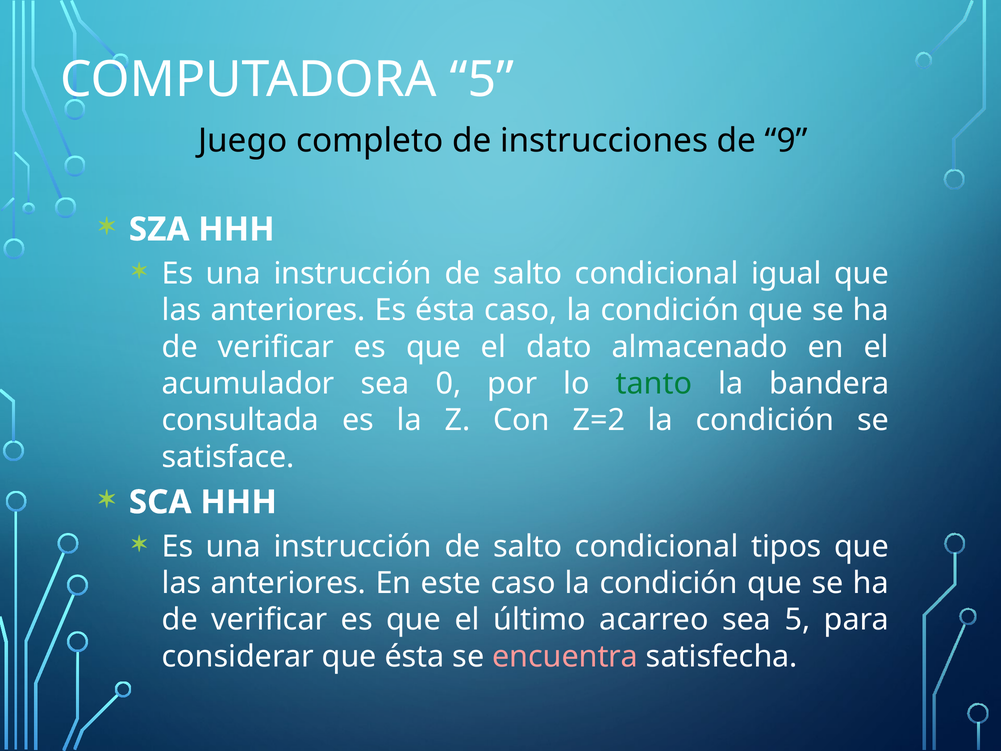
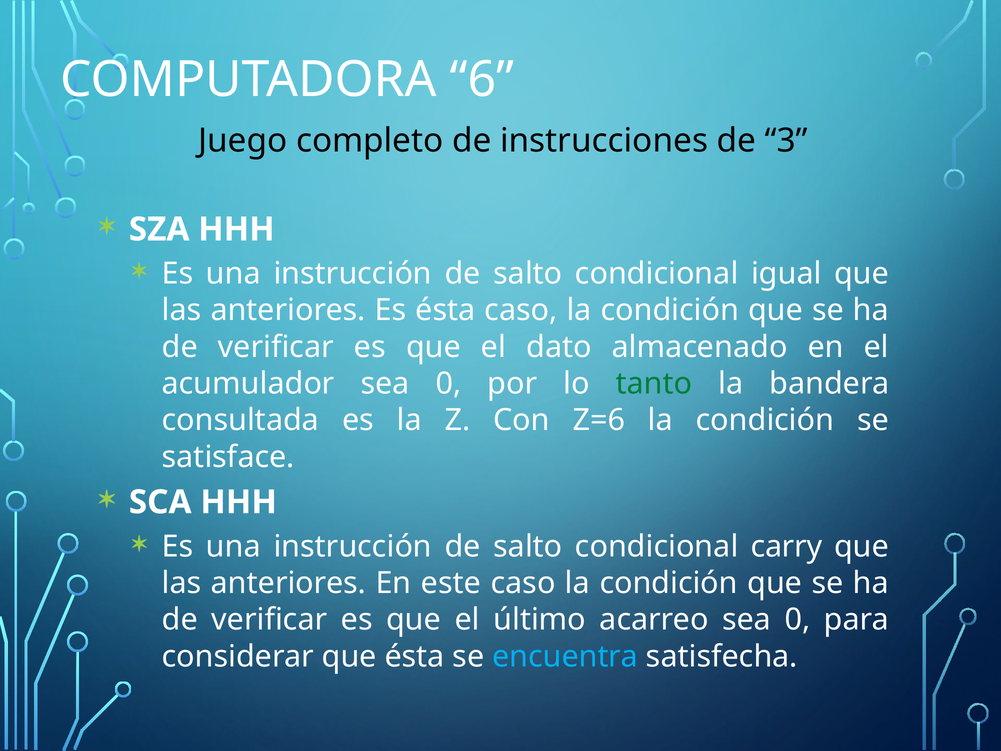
COMPUTADORA 5: 5 -> 6 (482, 80)
9: 9 -> 3 (786, 141)
Z=2: Z=2 -> Z=6 (599, 420)
tipos: tipos -> carry (786, 546)
acarreo sea 5: 5 -> 0 (798, 620)
encuentra colour: pink -> light blue (565, 656)
